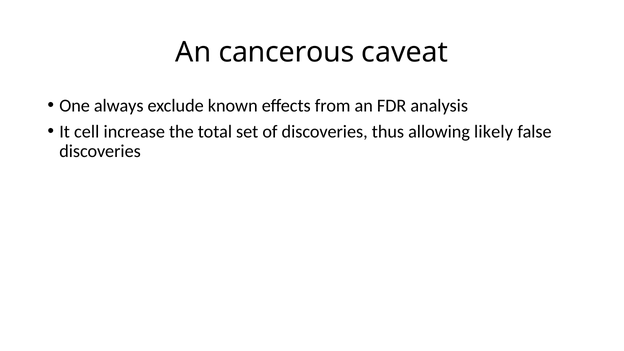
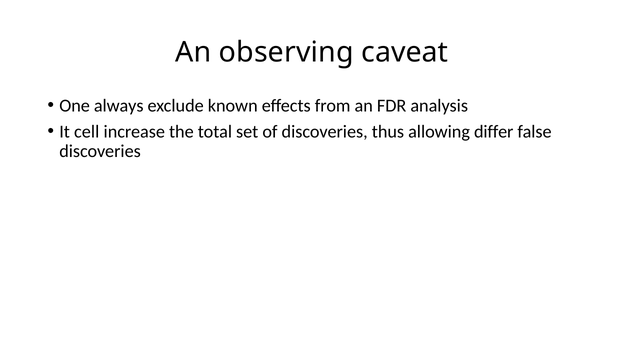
cancerous: cancerous -> observing (286, 52)
likely: likely -> differ (494, 132)
